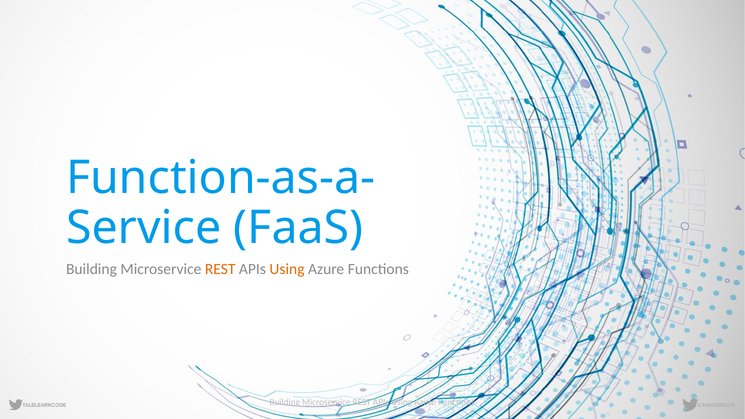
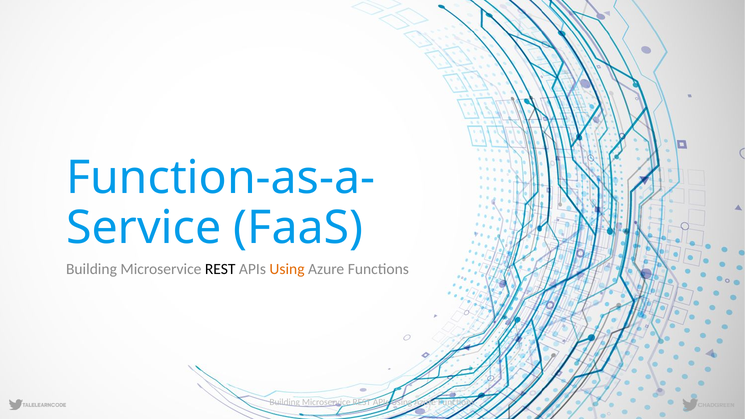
REST colour: orange -> black (220, 269)
